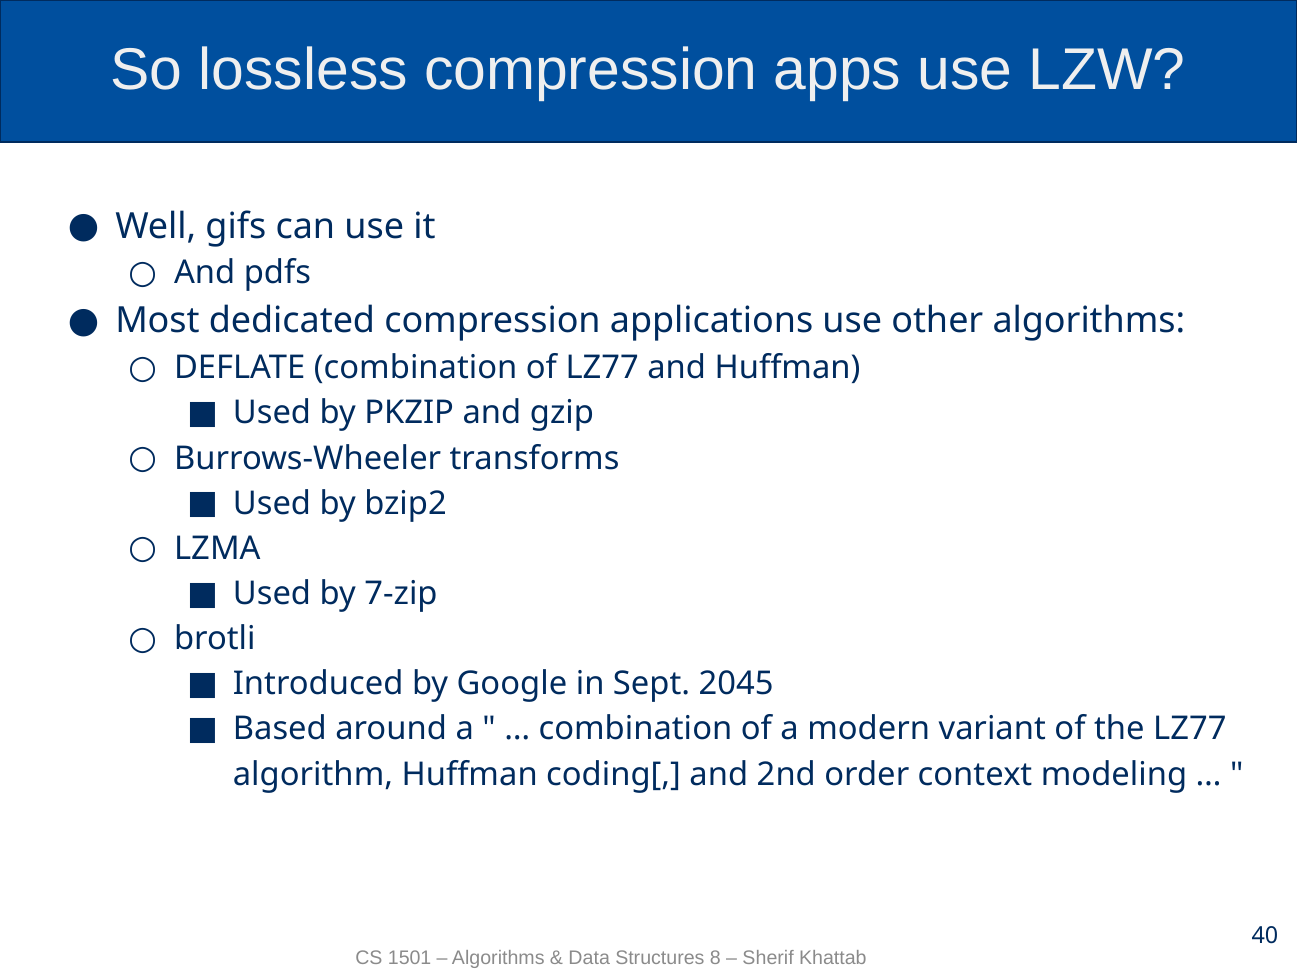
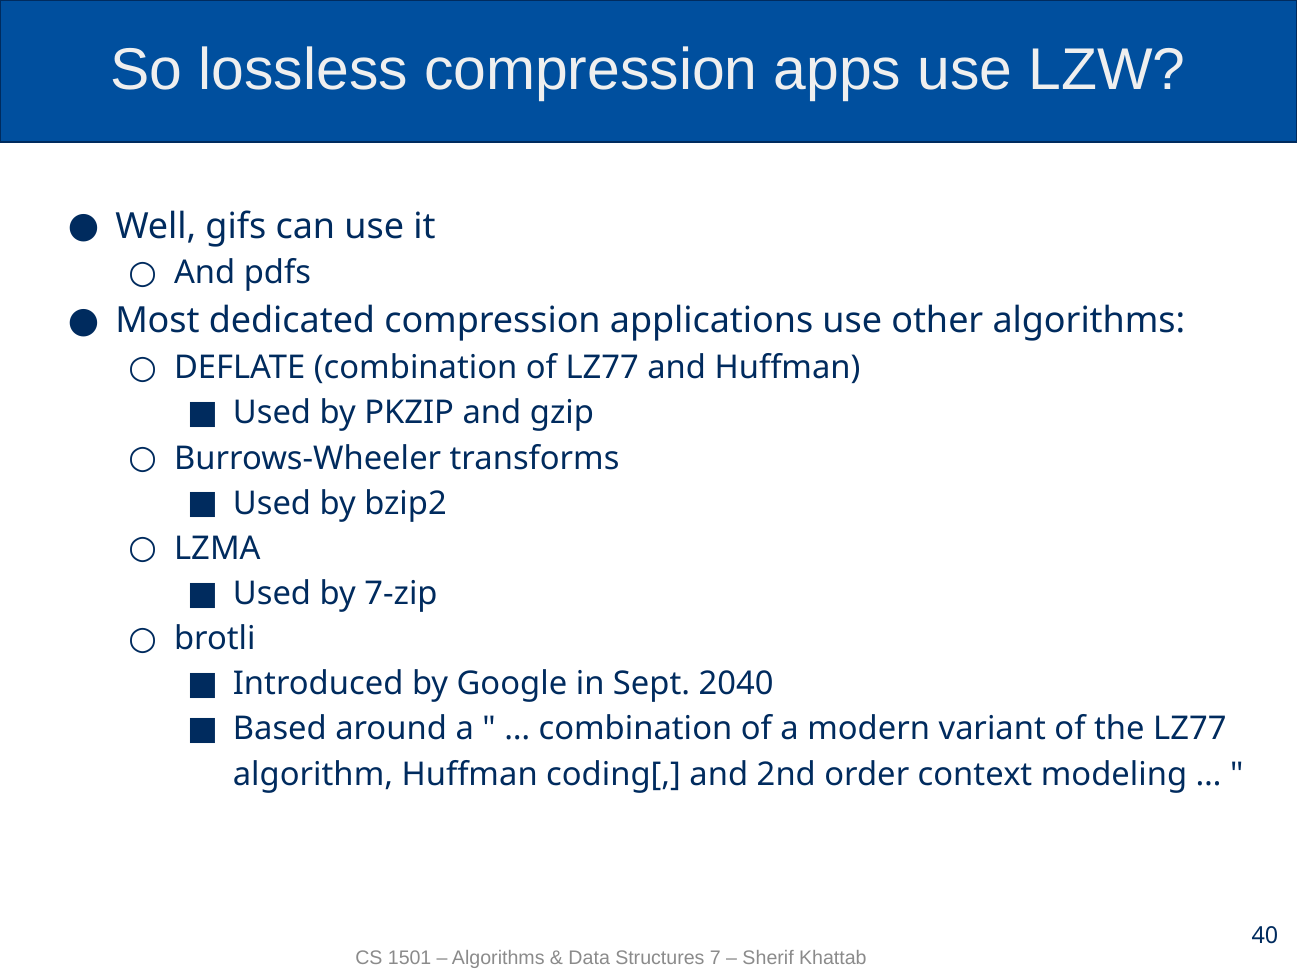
2045: 2045 -> 2040 (736, 684)
8: 8 -> 7 (715, 957)
